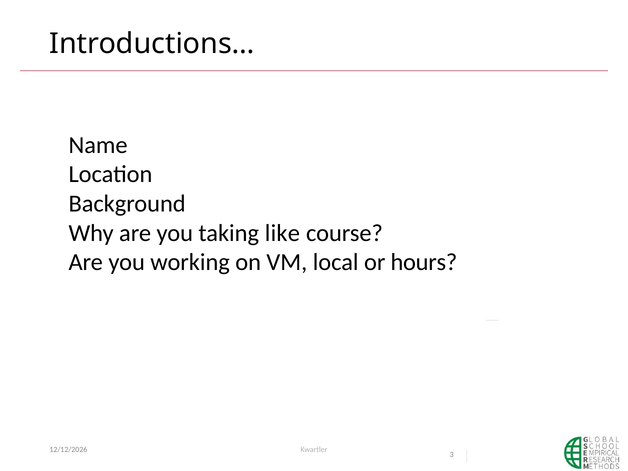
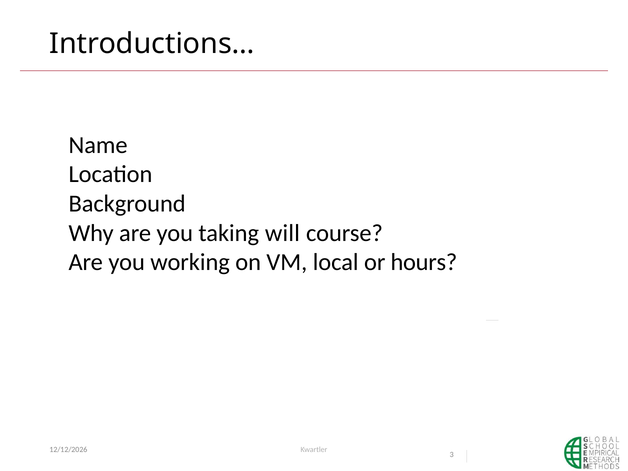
like: like -> will (282, 233)
